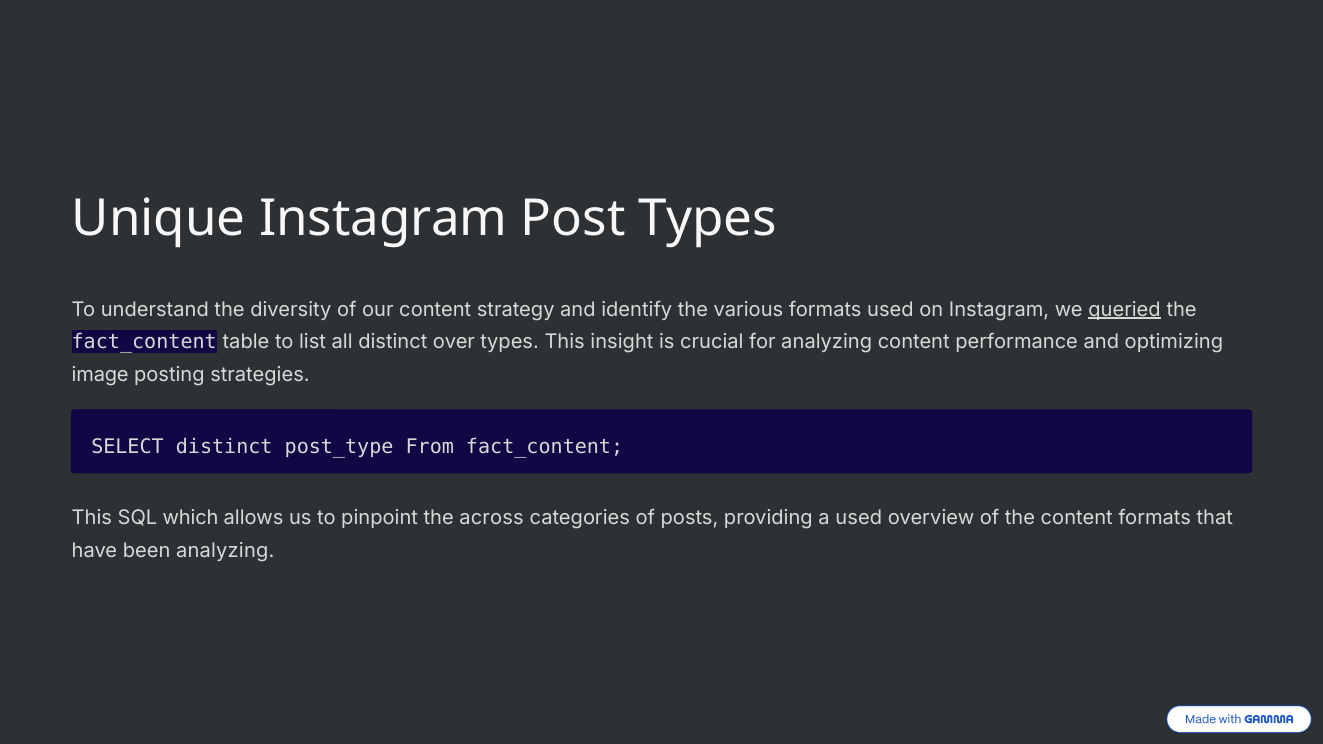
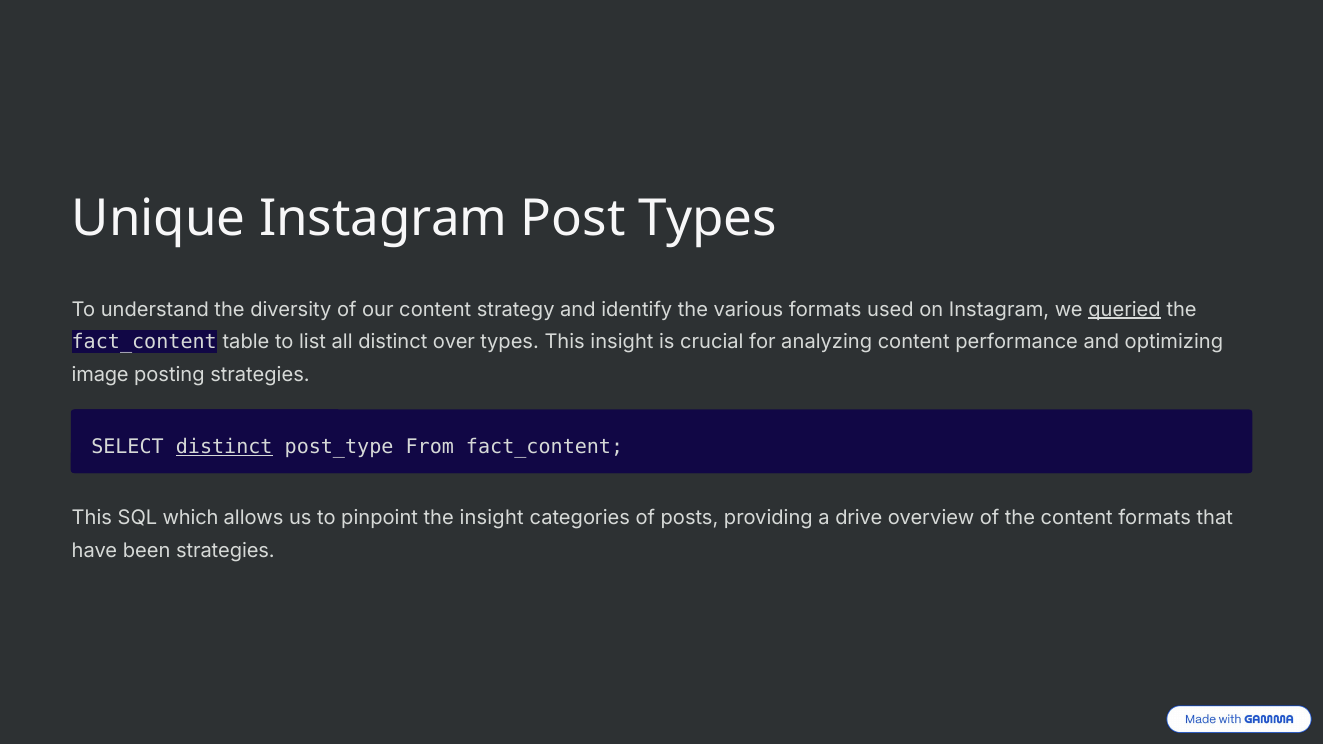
distinct underline: none -> present (224, 447)
the across: across -> insight (492, 518)
a used: used -> drive (859, 518)
been analyzing: analyzing -> strategies (225, 551)
